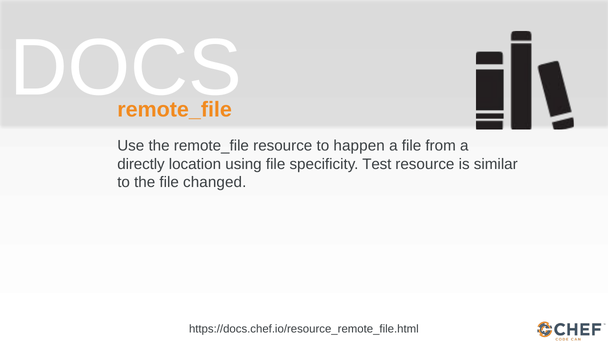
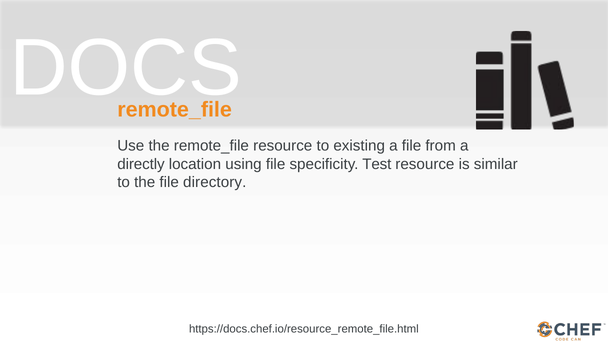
happen: happen -> existing (359, 146)
changed: changed -> directory (215, 182)
